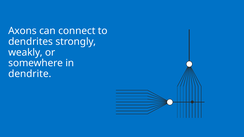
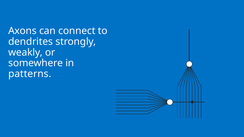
dendrite: dendrite -> patterns (30, 74)
